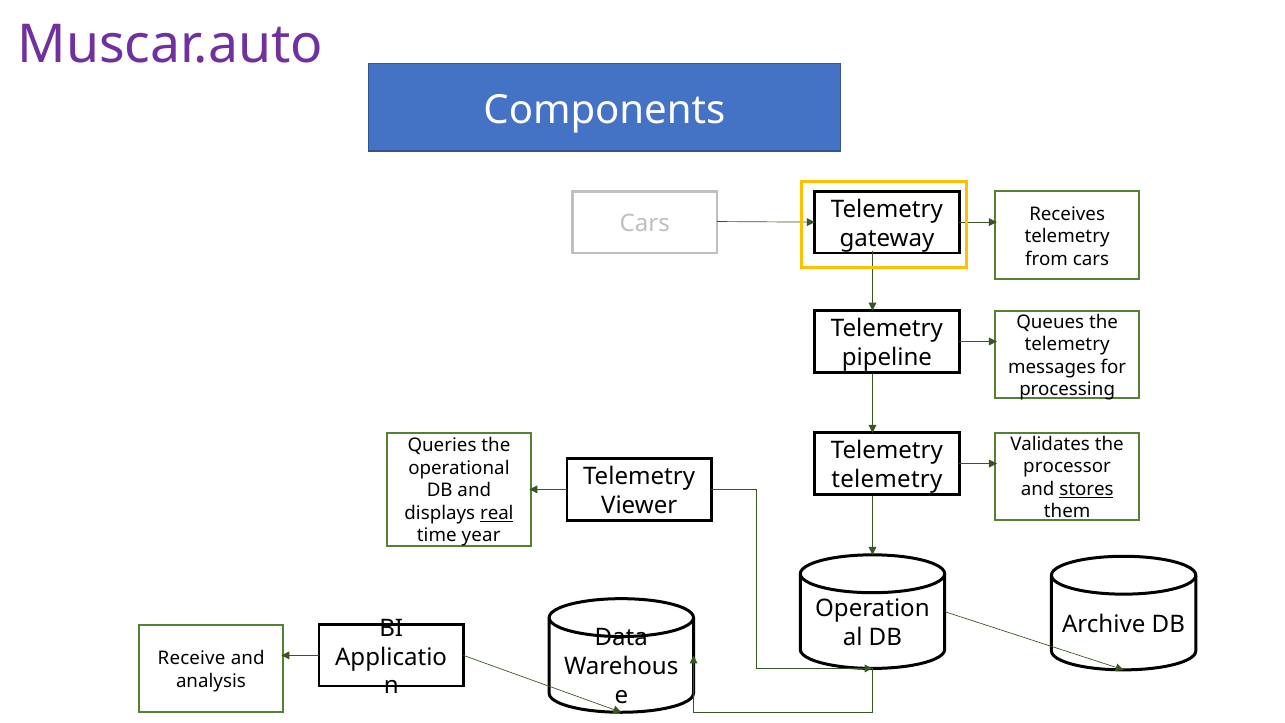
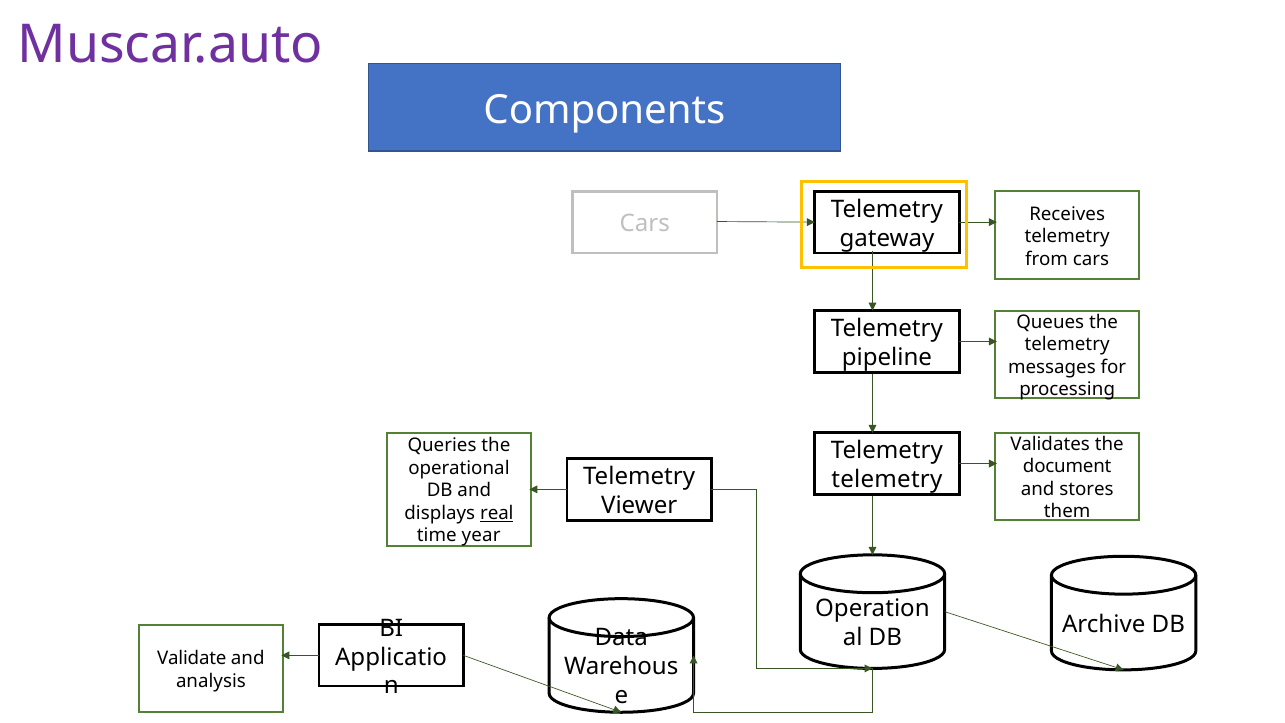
processor: processor -> document (1067, 466)
stores underline: present -> none (1086, 489)
Receive: Receive -> Validate (192, 658)
